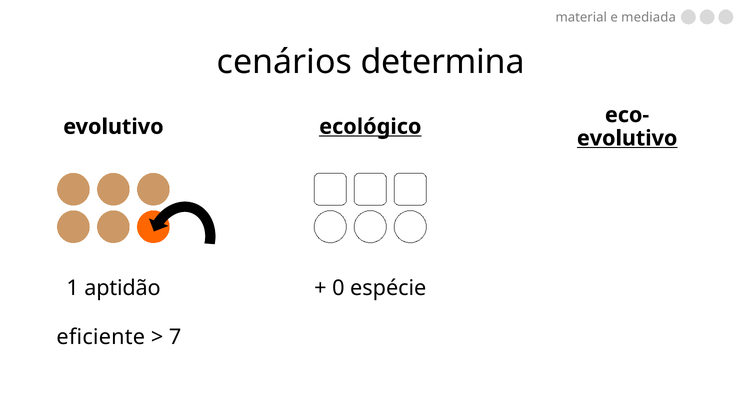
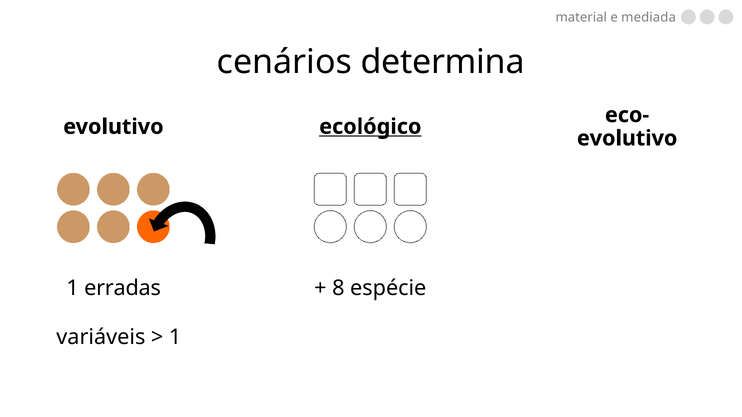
evolutivo underline: present -> none (627, 138)
aptidão: aptidão -> erradas (123, 288)
0: 0 -> 8 (338, 288)
eficiente: eficiente -> variáveis (101, 338)
7: 7 -> 1 (175, 338)
